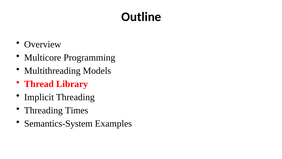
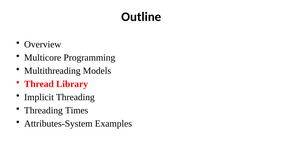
Semantics-System: Semantics-System -> Attributes-System (58, 123)
